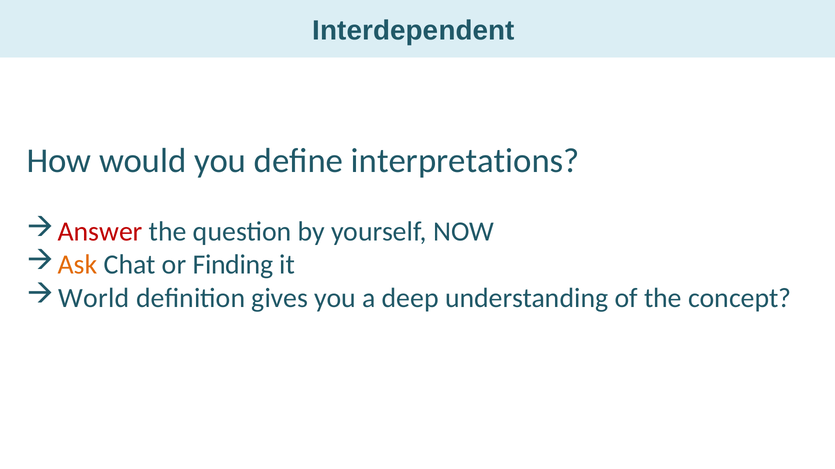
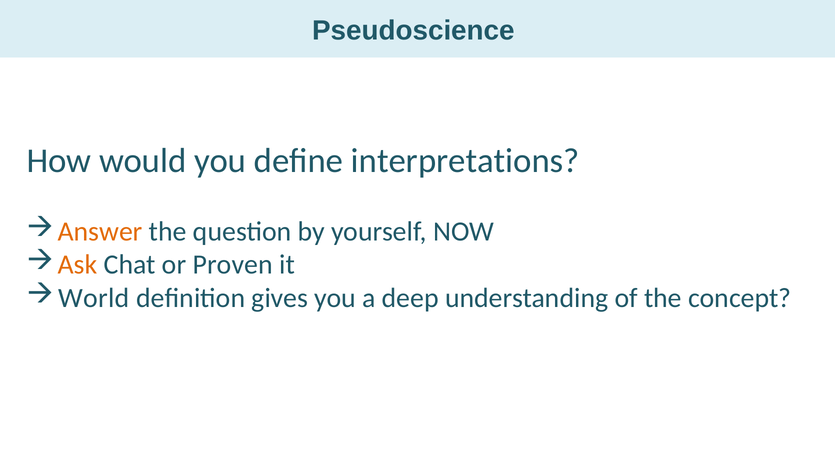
Interdependent: Interdependent -> Pseudoscience (414, 31)
Answer colour: red -> orange (100, 232)
Finding: Finding -> Proven (233, 265)
